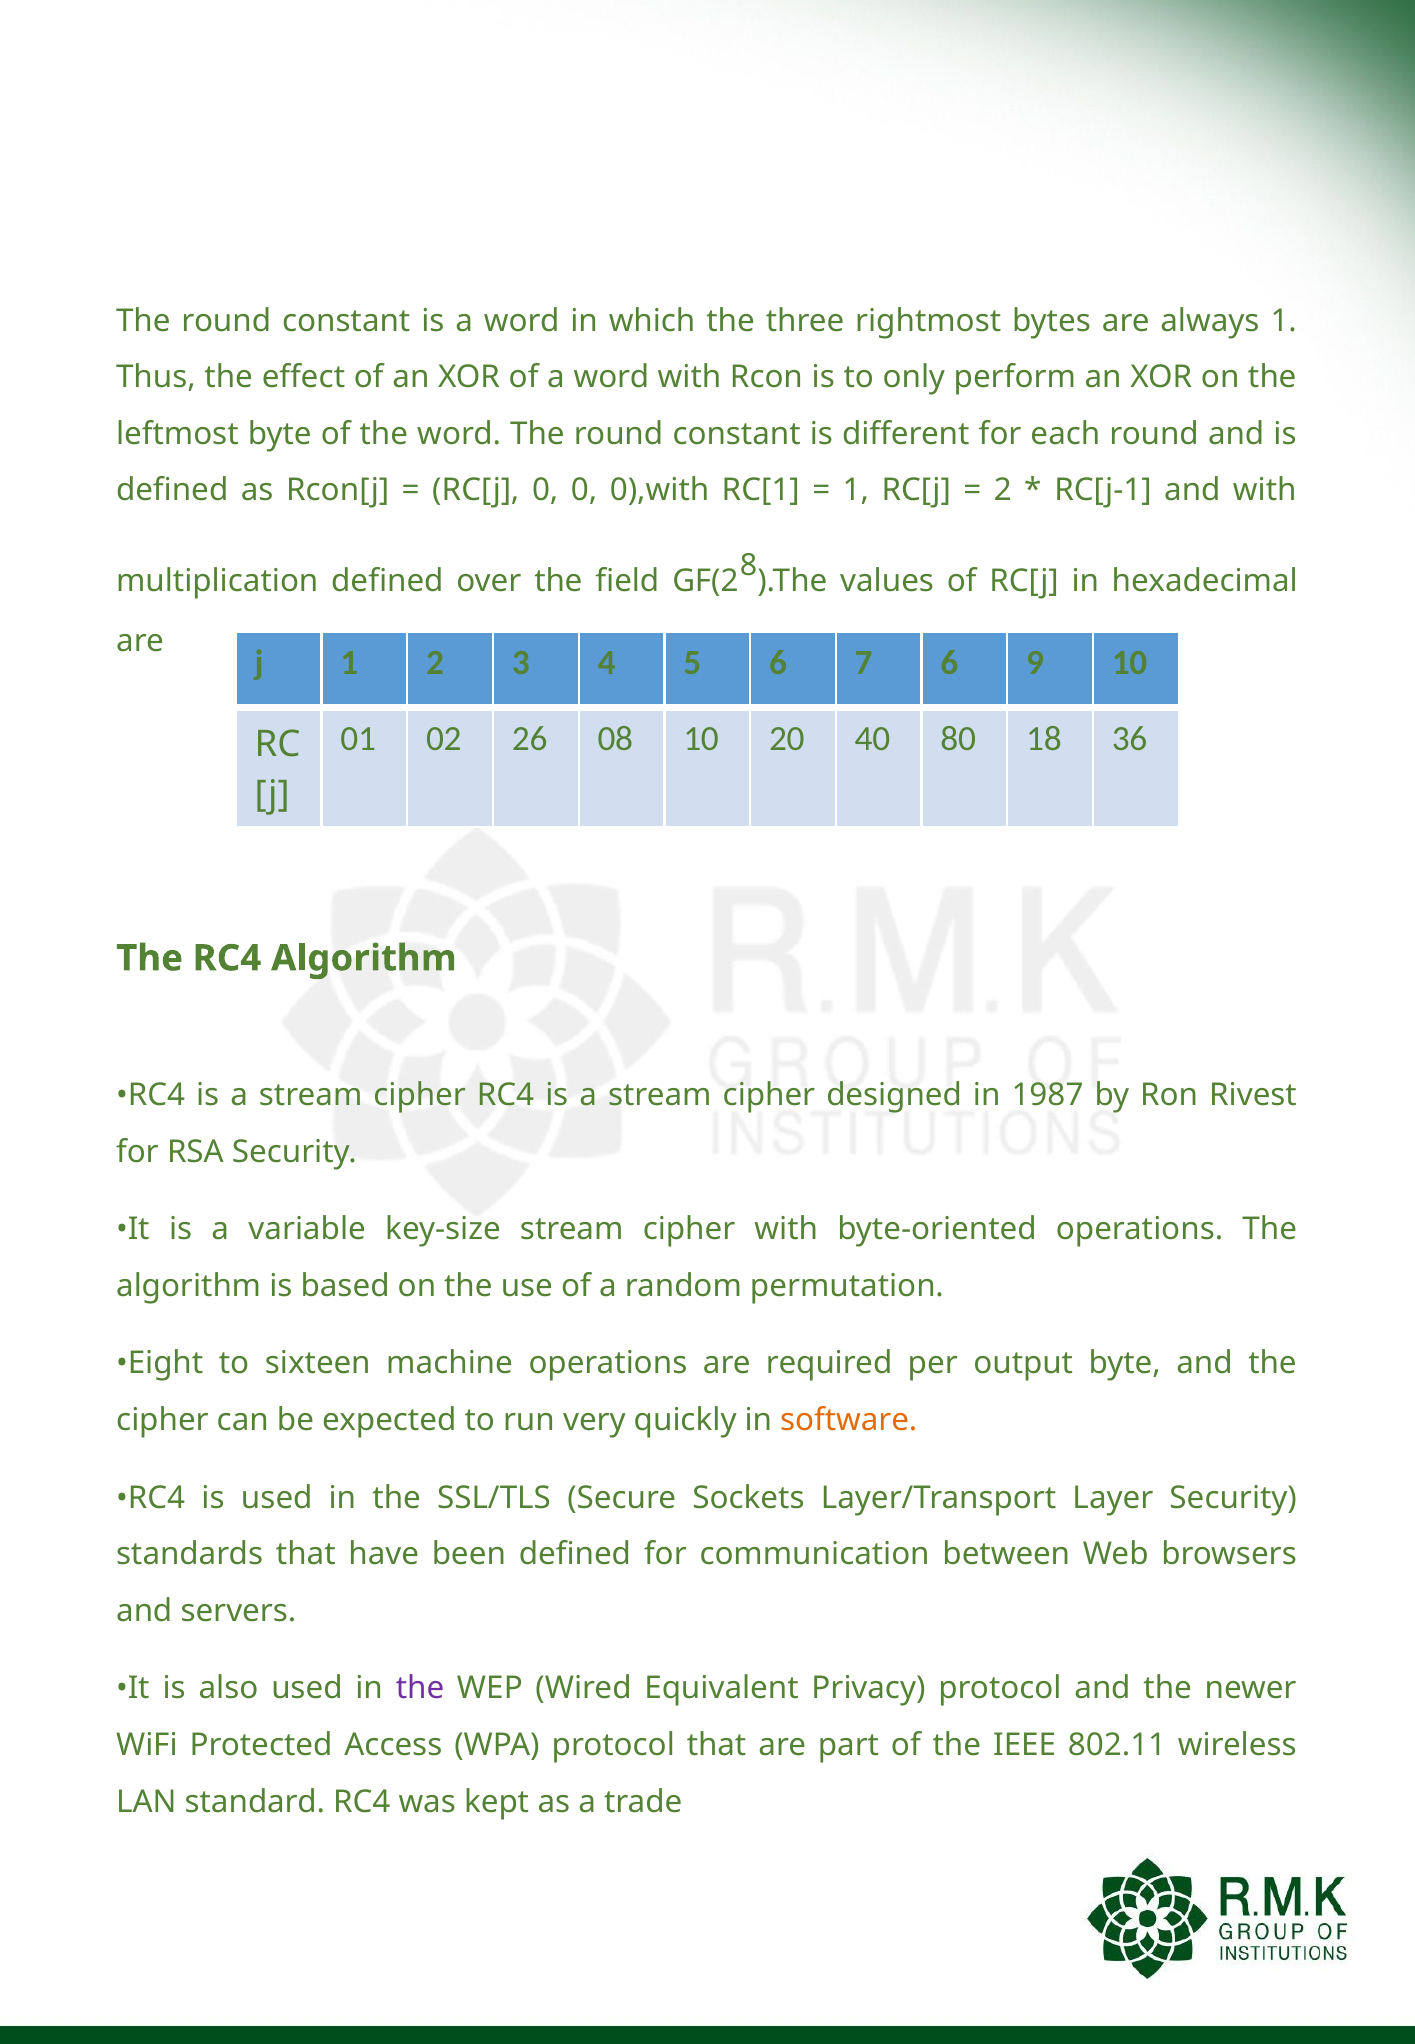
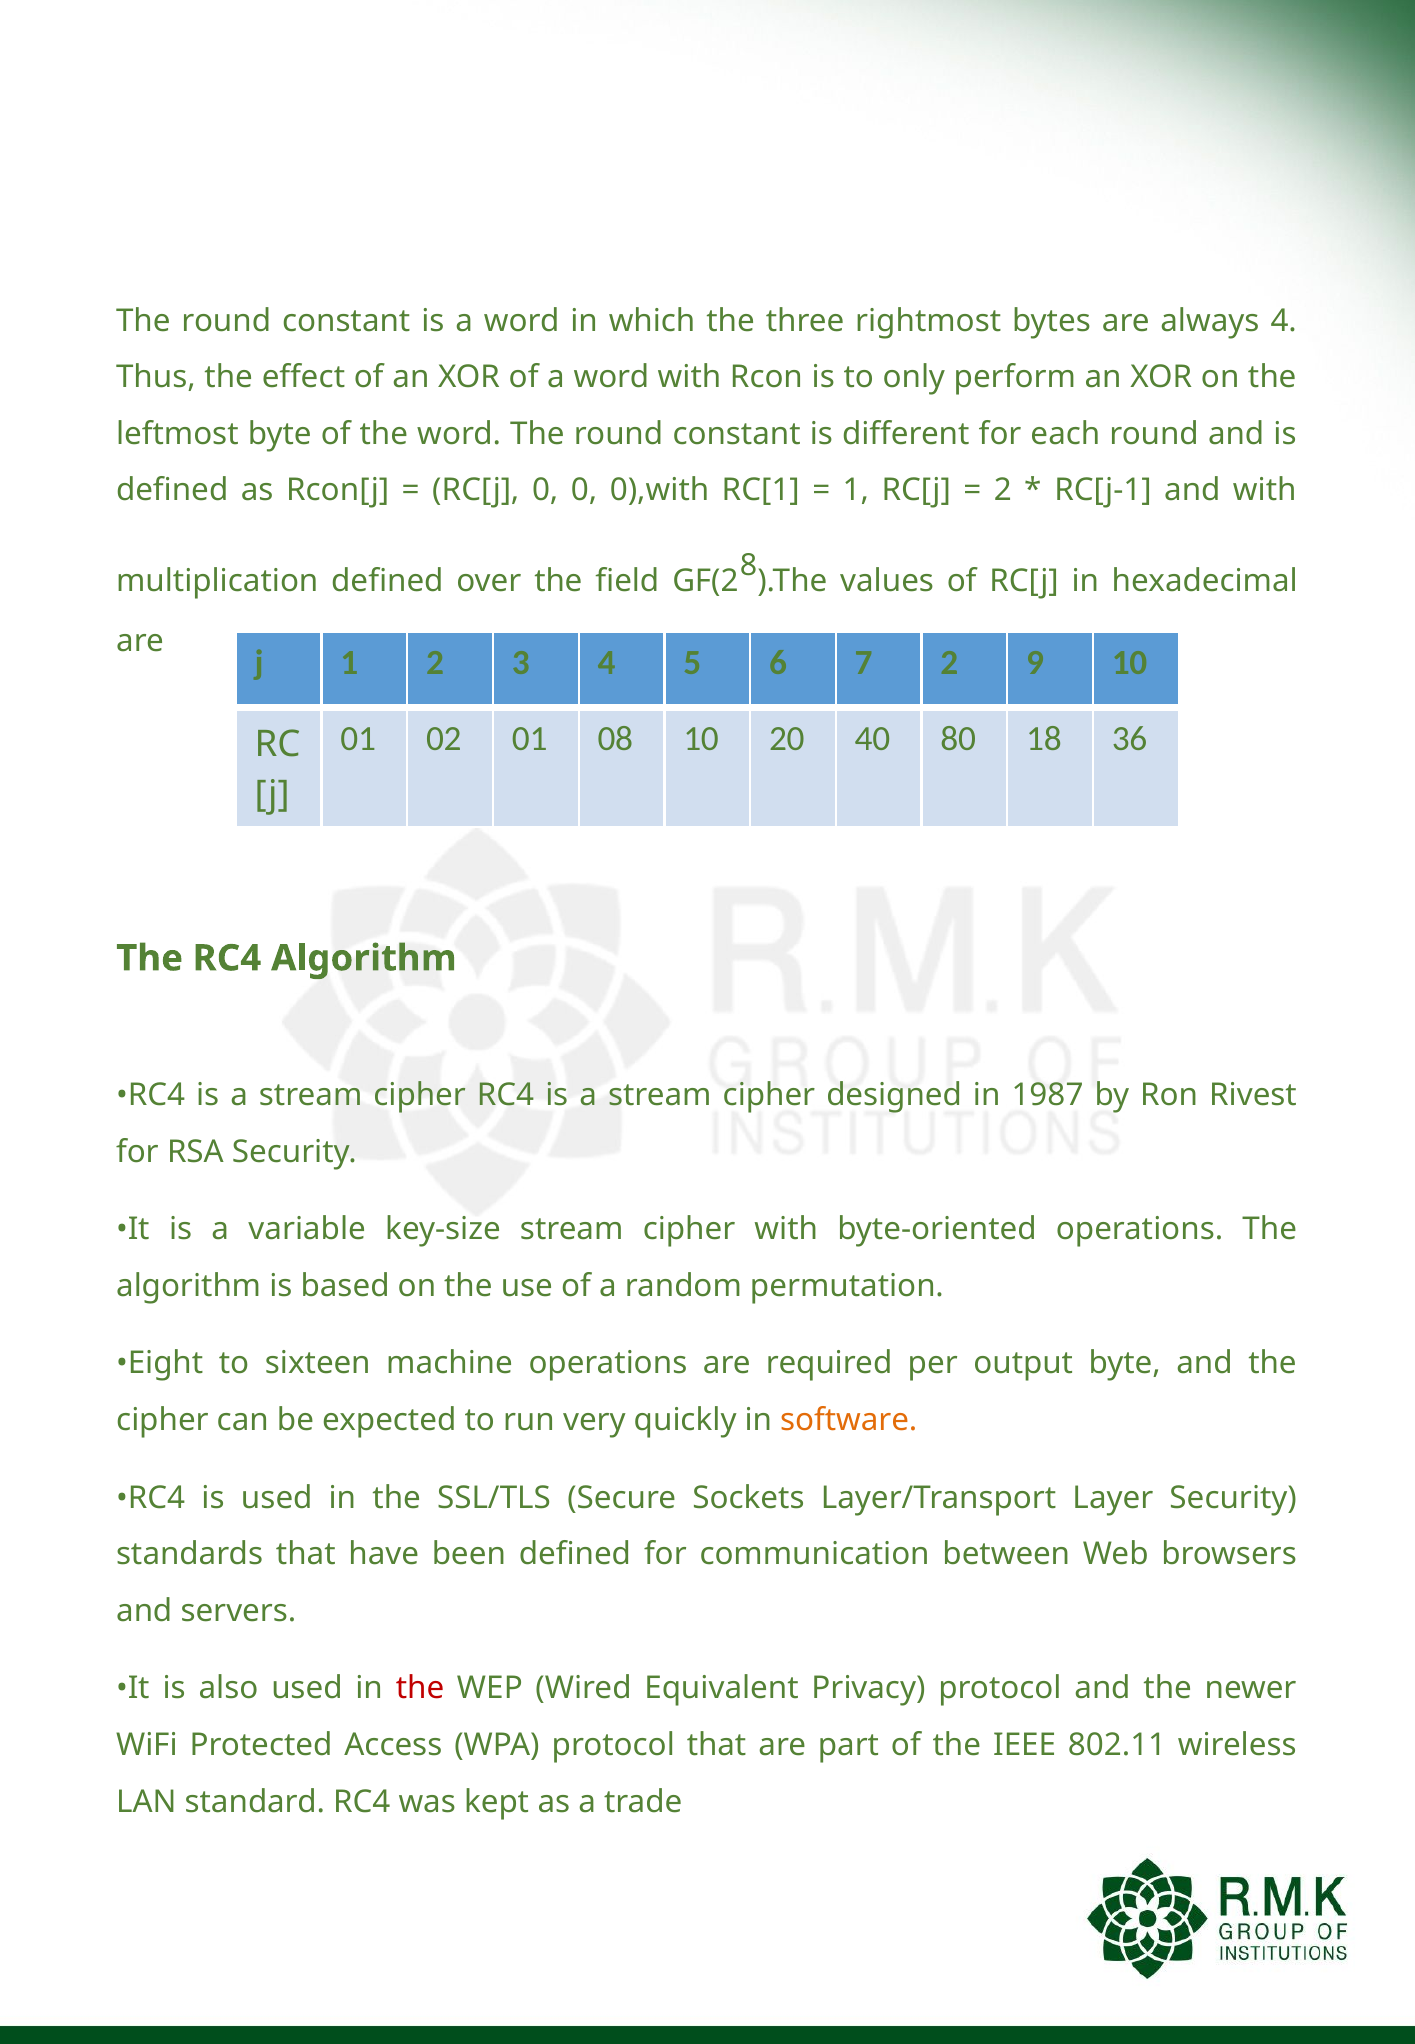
always 1: 1 -> 4 (1284, 321)
7 6: 6 -> 2 (949, 663)
02 26: 26 -> 01 (530, 739)
the colour: purple -> red (420, 1688)
